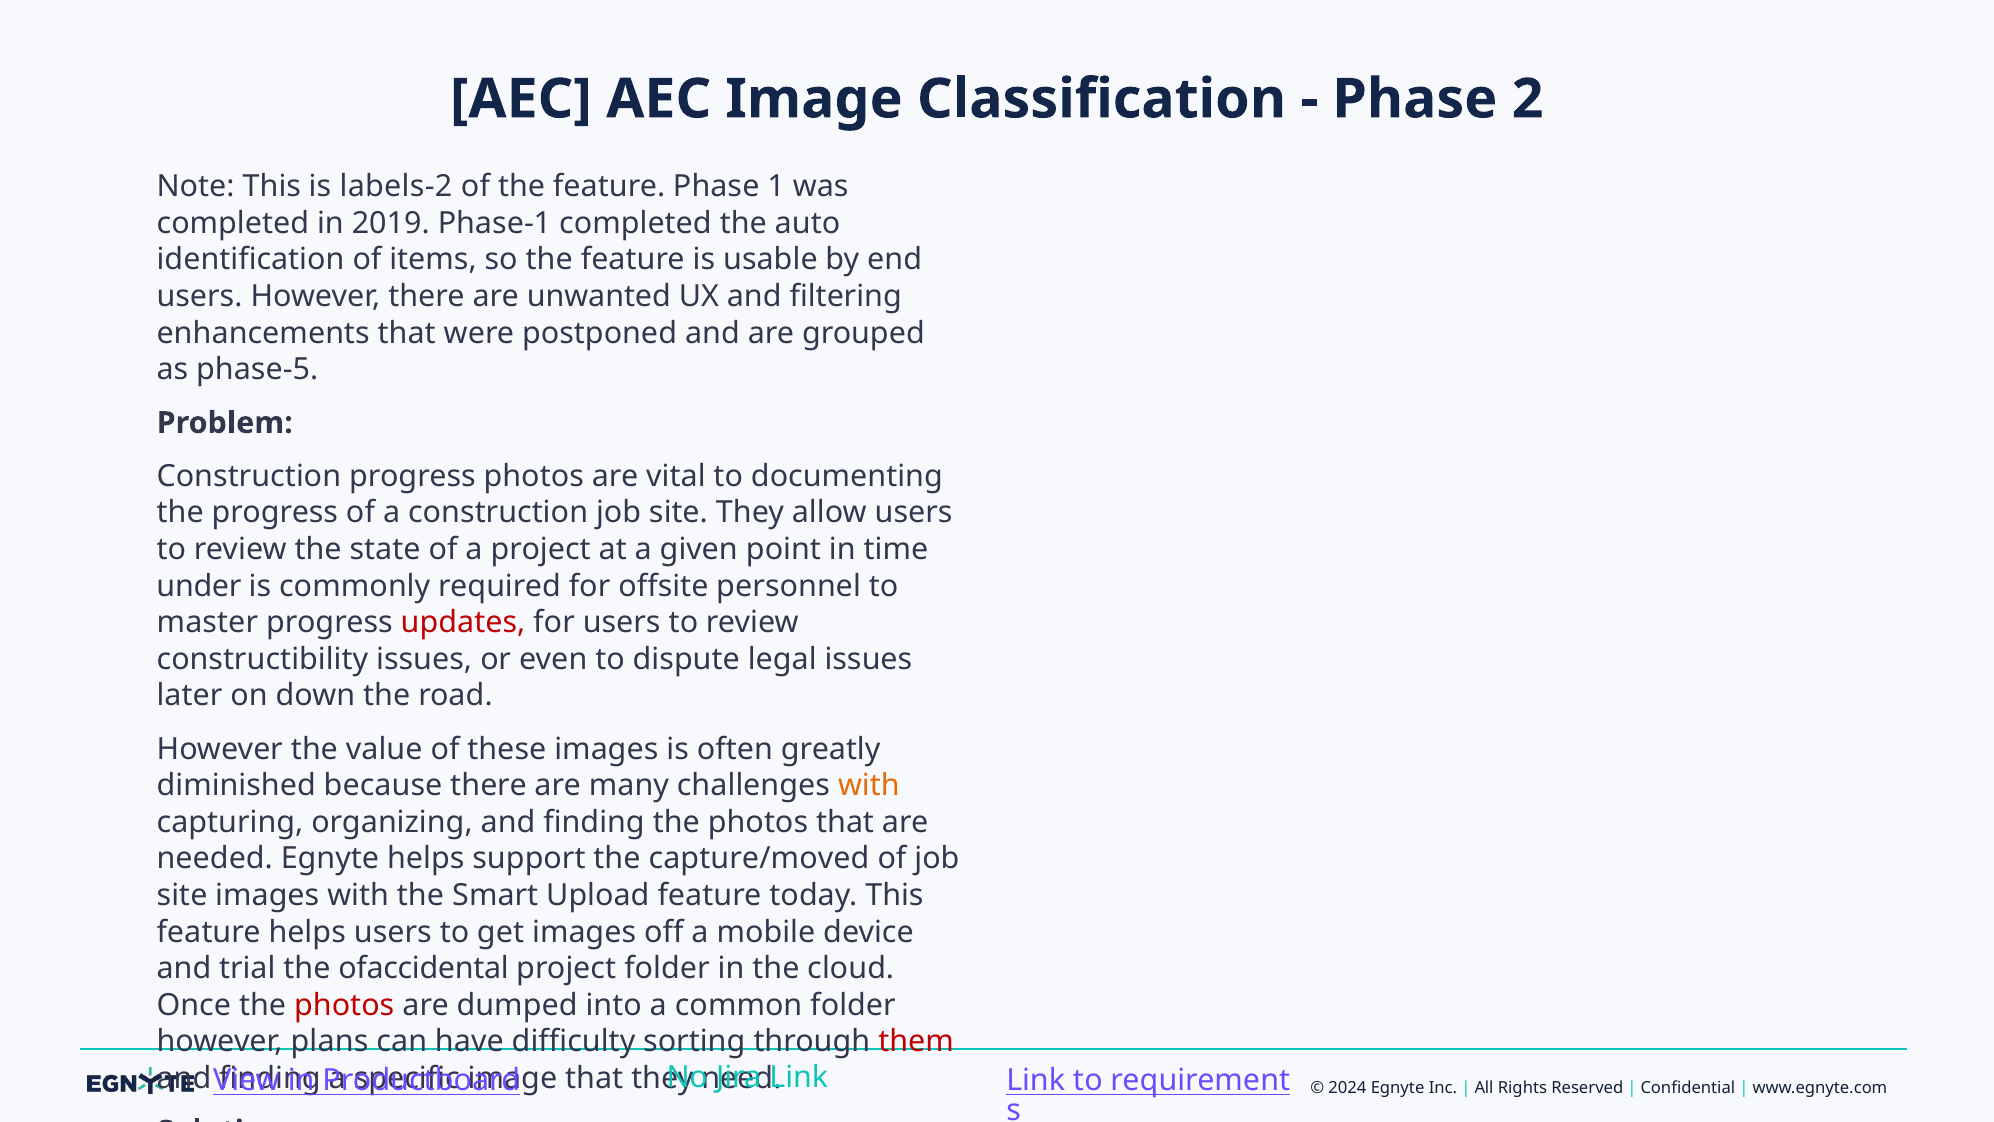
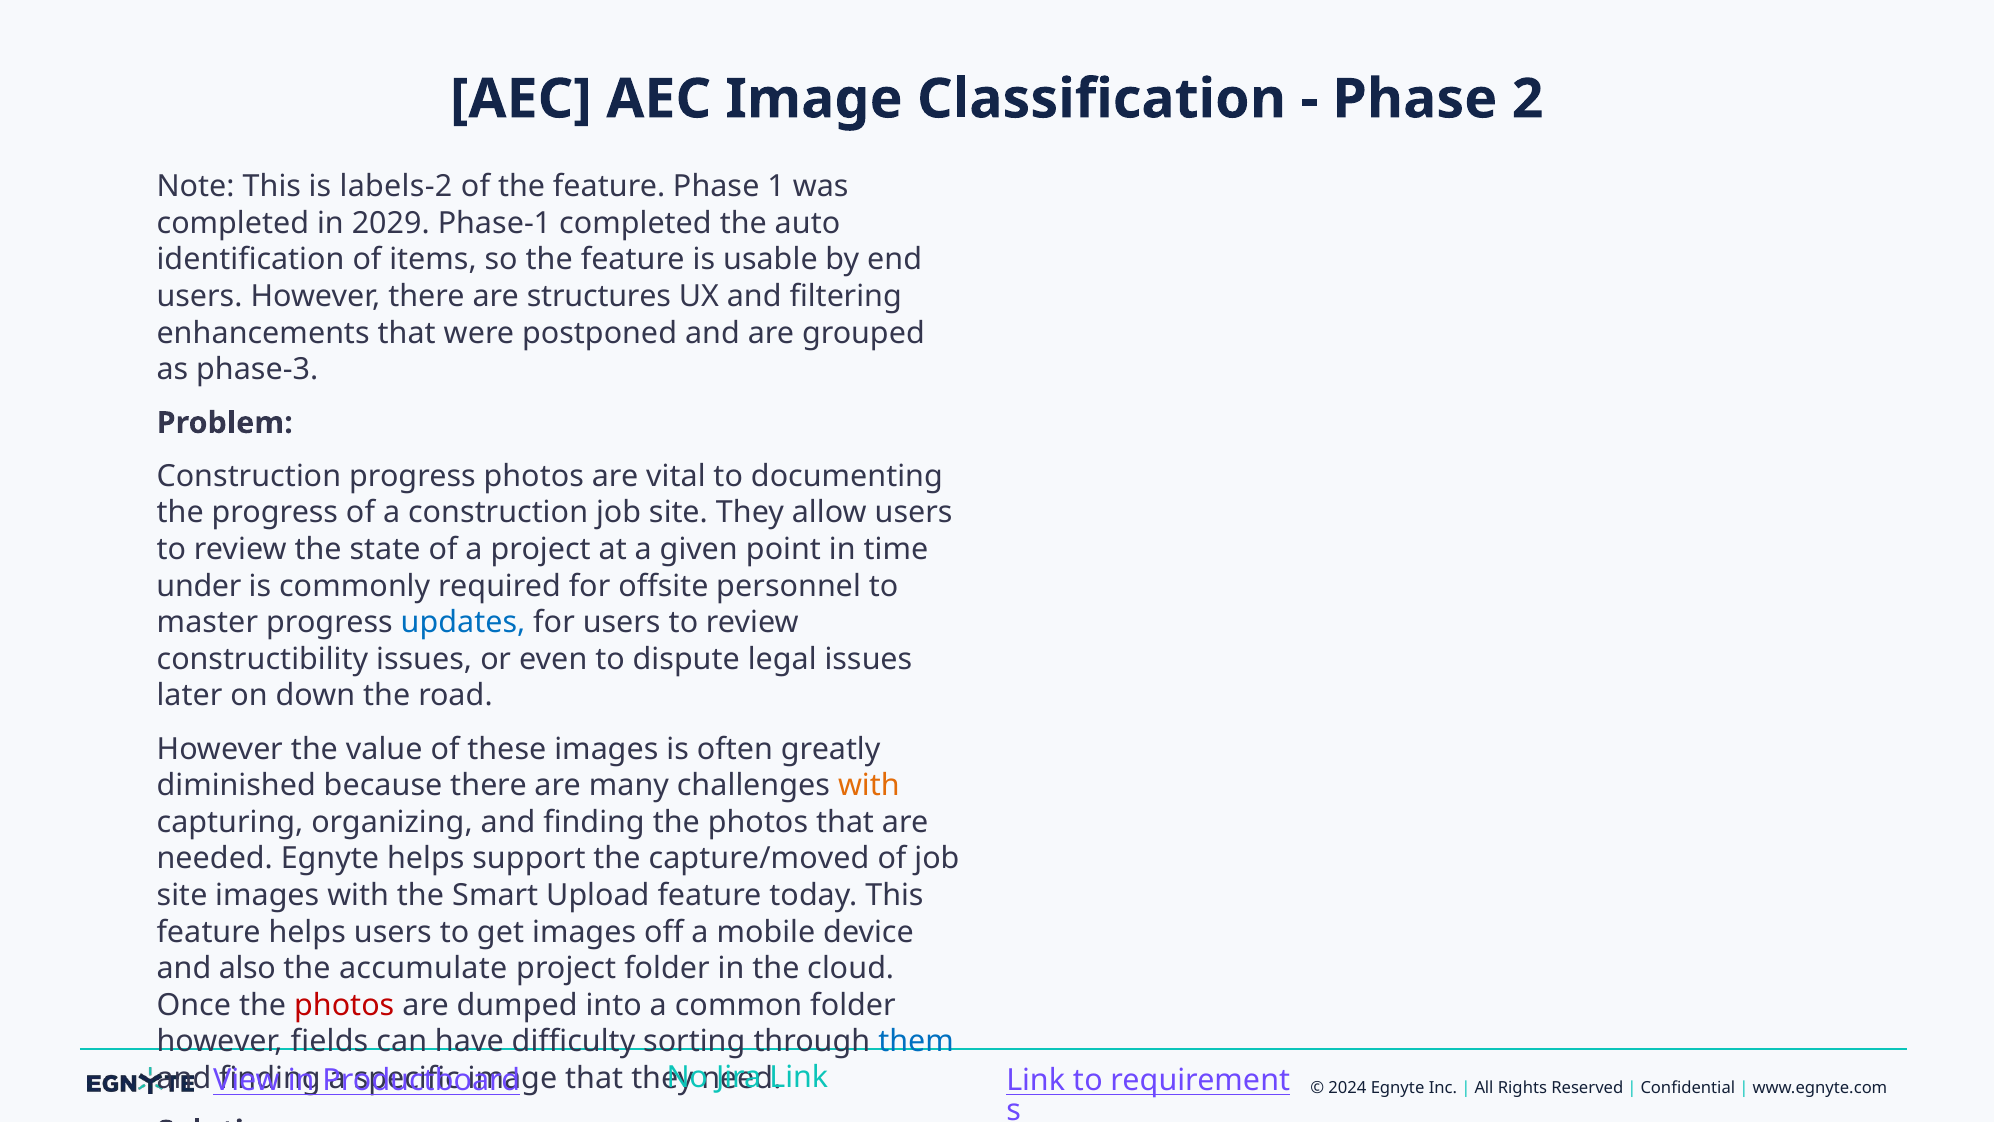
2019: 2019 -> 2029 (391, 223)
unwanted: unwanted -> structures (599, 296)
phase-5: phase-5 -> phase-3 (257, 370)
updates colour: red -> blue (463, 622)
trial: trial -> also (247, 968)
ofaccidental: ofaccidental -> accumulate (423, 968)
plans: plans -> fields (329, 1041)
them colour: red -> blue (916, 1041)
